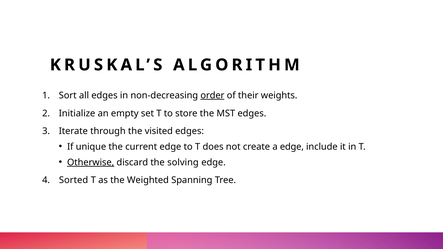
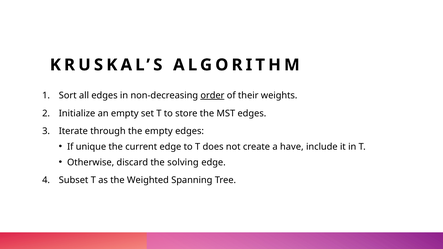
the visited: visited -> empty (159, 131)
a edge: edge -> have (292, 147)
Otherwise underline: present -> none (91, 162)
Sorted: Sorted -> Subset (74, 180)
